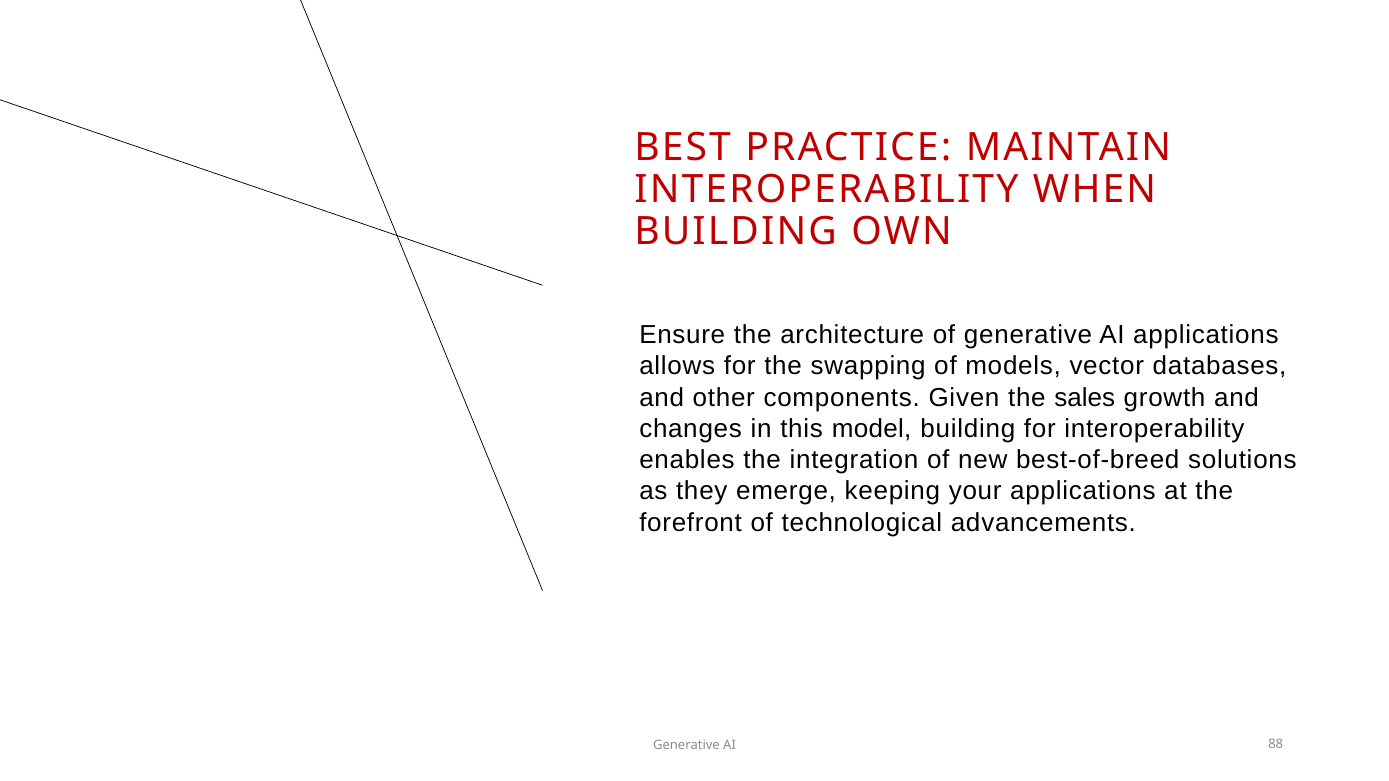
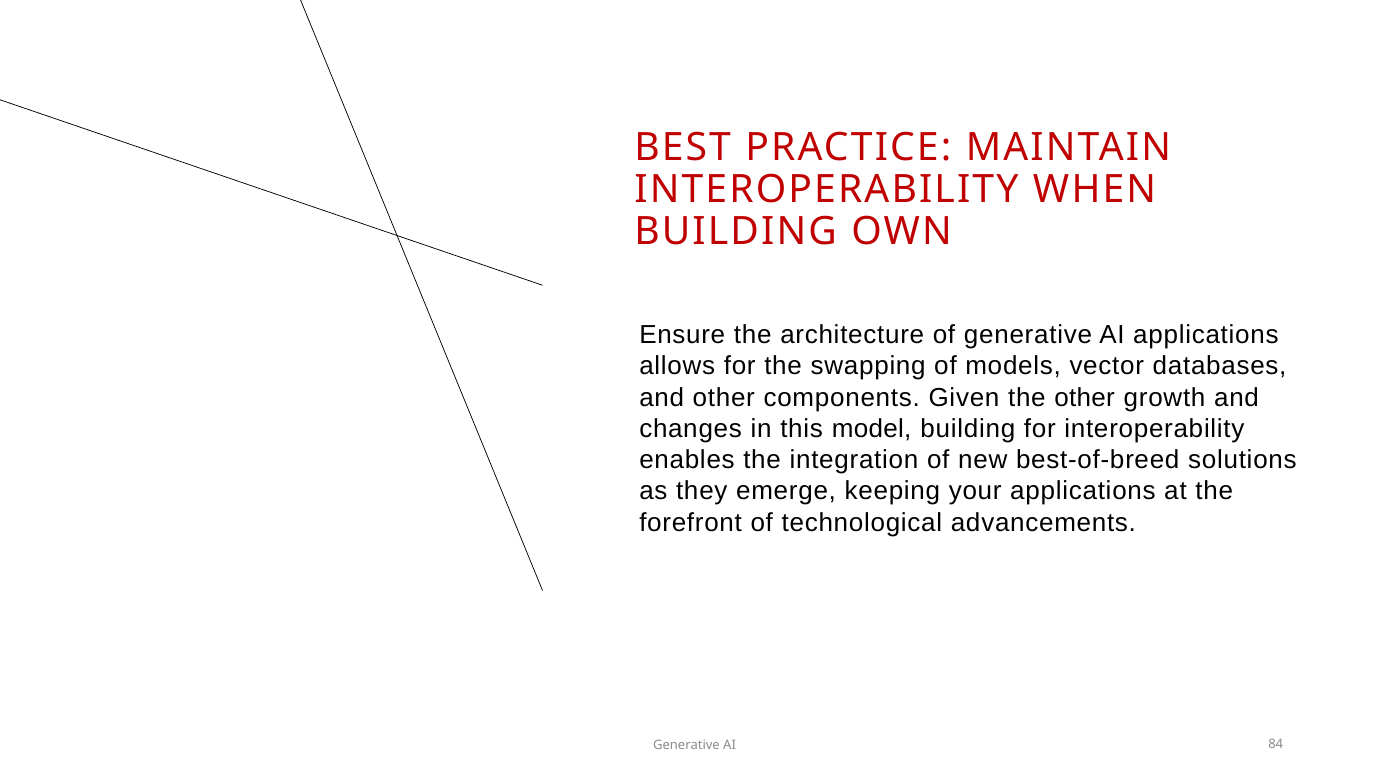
the sales: sales -> other (1085, 398)
88: 88 -> 84 (1276, 745)
